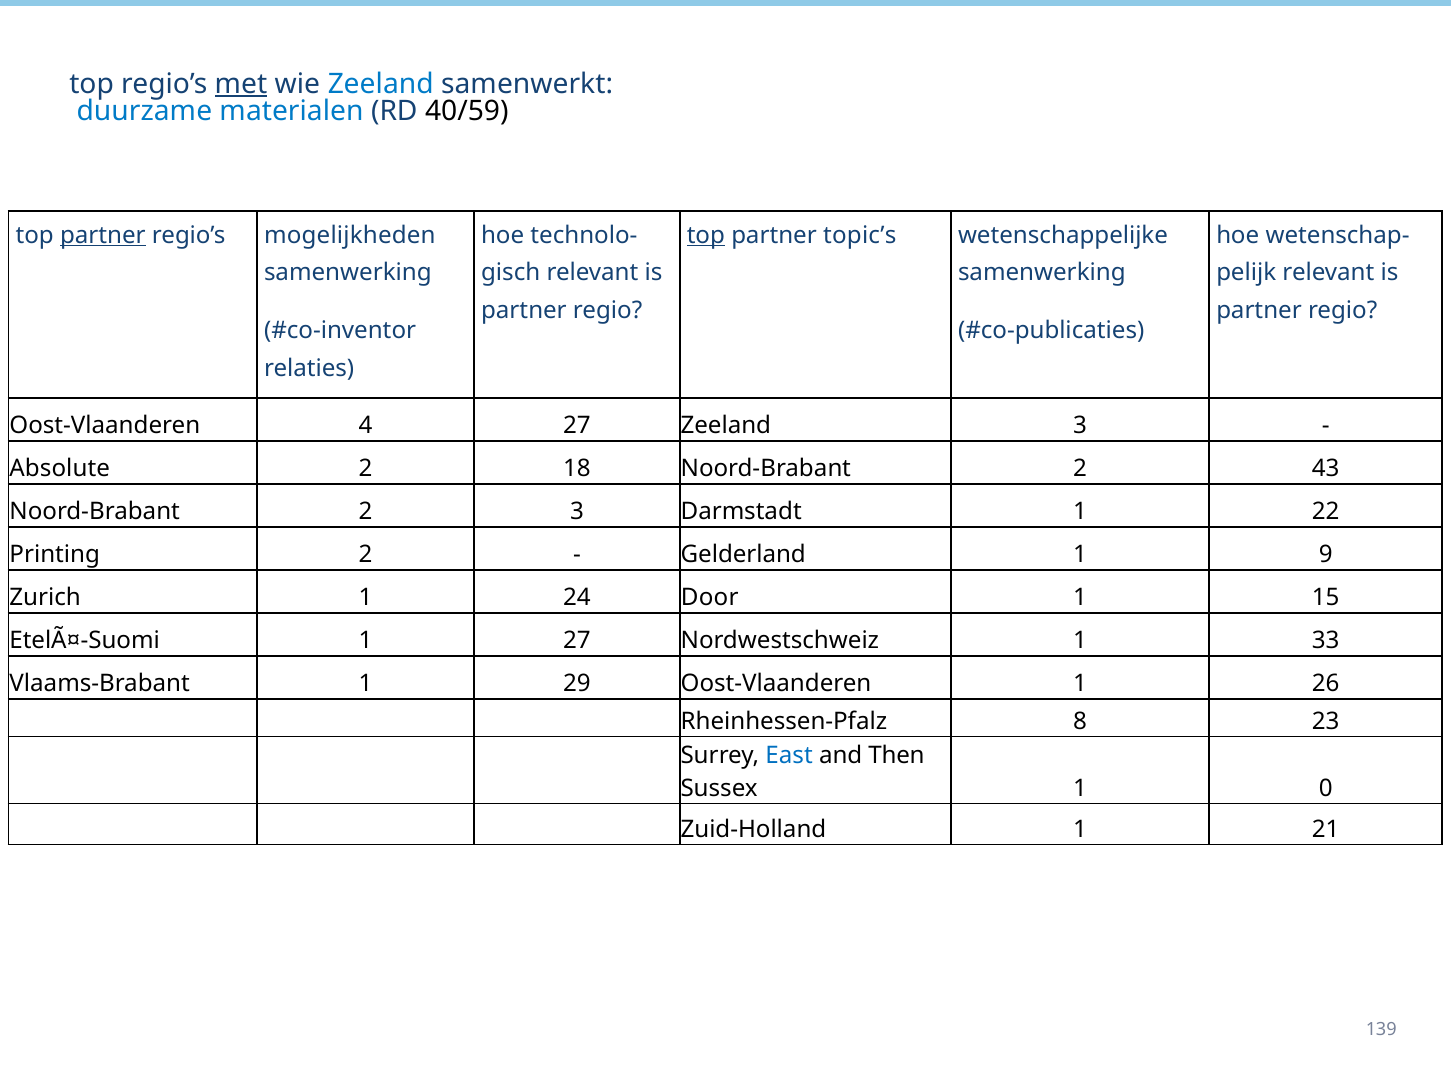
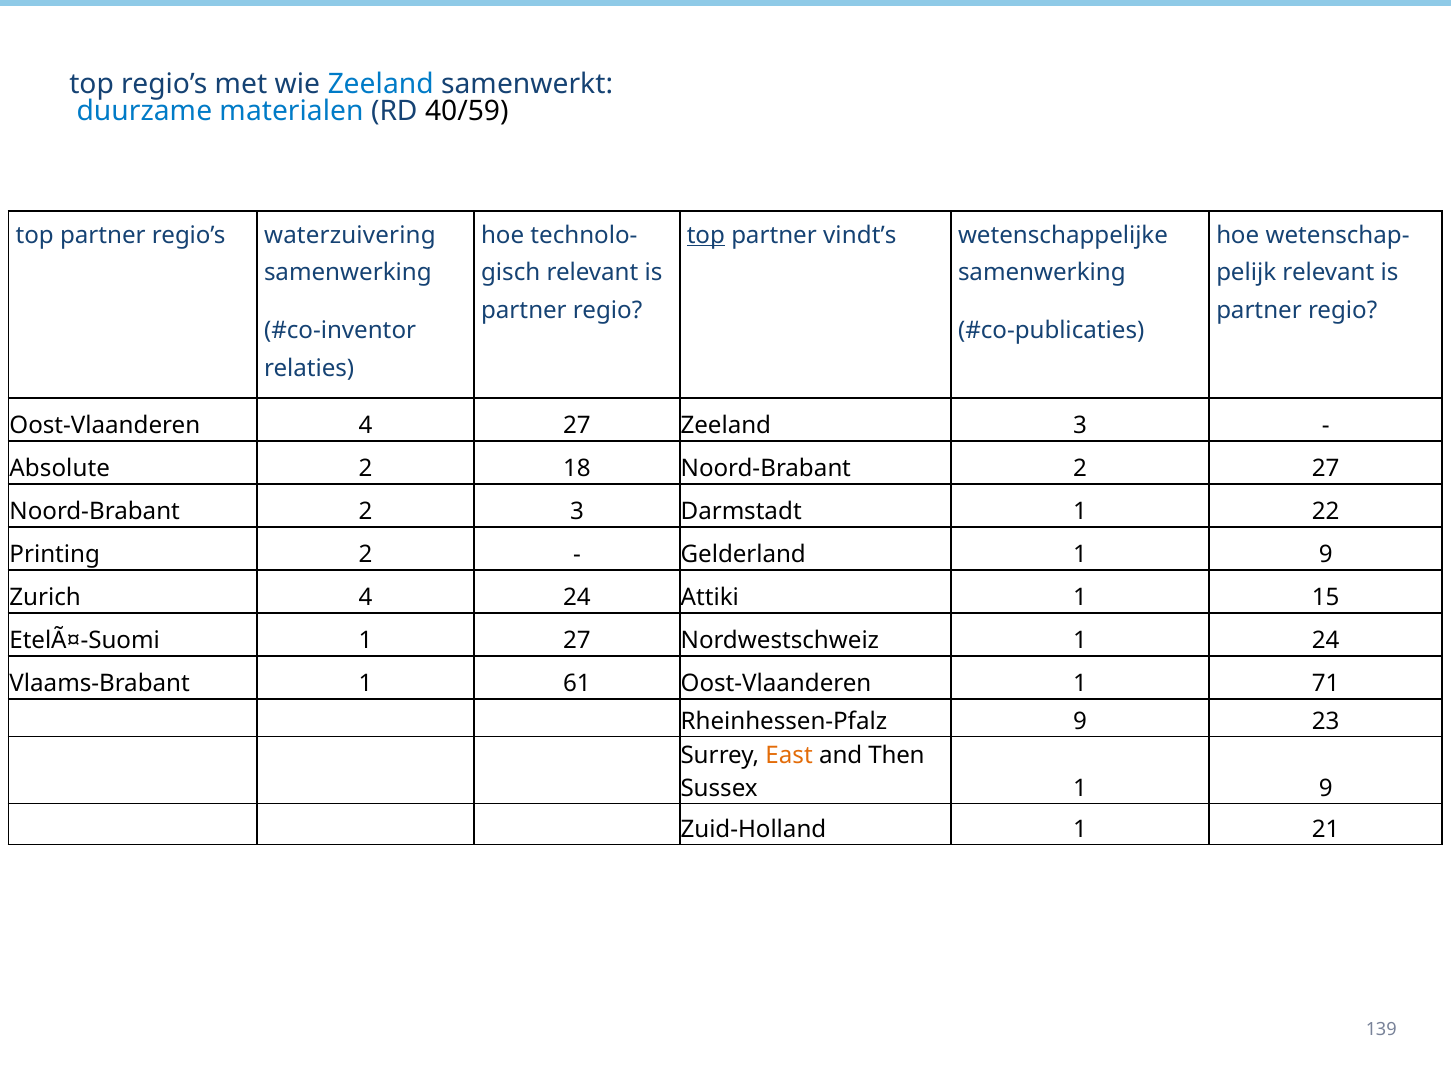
met underline: present -> none (241, 84)
partner underline: present -> none (103, 235)
mogelijkheden: mogelijkheden -> waterzuivering (350, 235)
topic’s: topic’s -> vindt’s (860, 235)
2 43: 43 -> 27 (1326, 469)
Zurich 1: 1 -> 4 (366, 598)
Door: Door -> Attiki (710, 598)
1 33: 33 -> 24 (1326, 641)
29: 29 -> 61 (577, 684)
26: 26 -> 71 (1326, 684)
Rheinhessen-Pfalz 8: 8 -> 9 (1080, 722)
East colour: blue -> orange (789, 756)
Sussex 1 0: 0 -> 9 (1326, 789)
